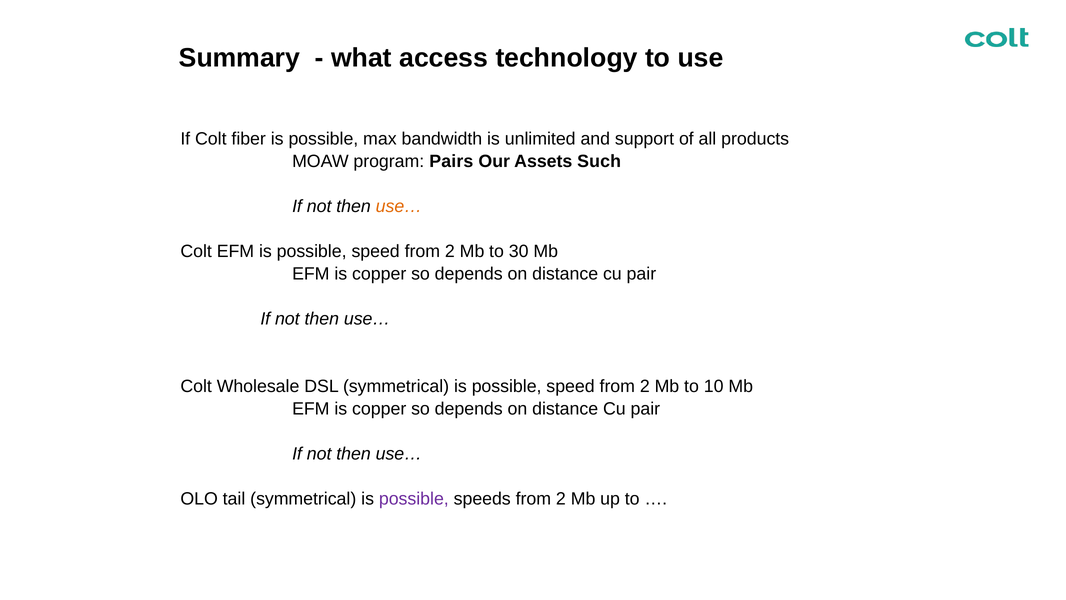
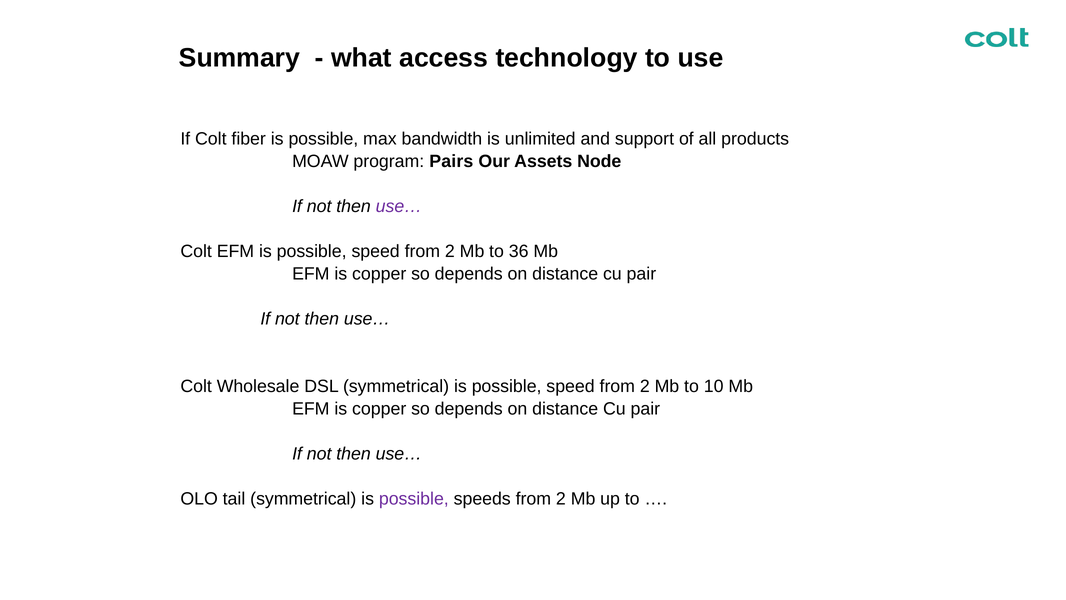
Such: Such -> Node (599, 161)
use… colour: orange -> purple (399, 206)
30: 30 -> 36 (519, 251)
